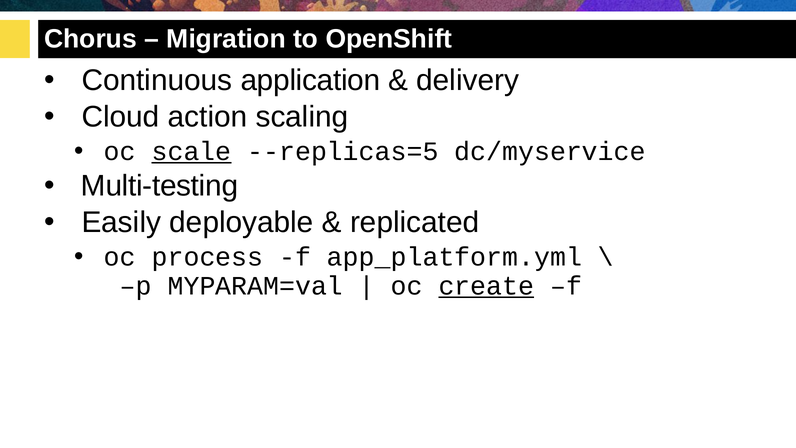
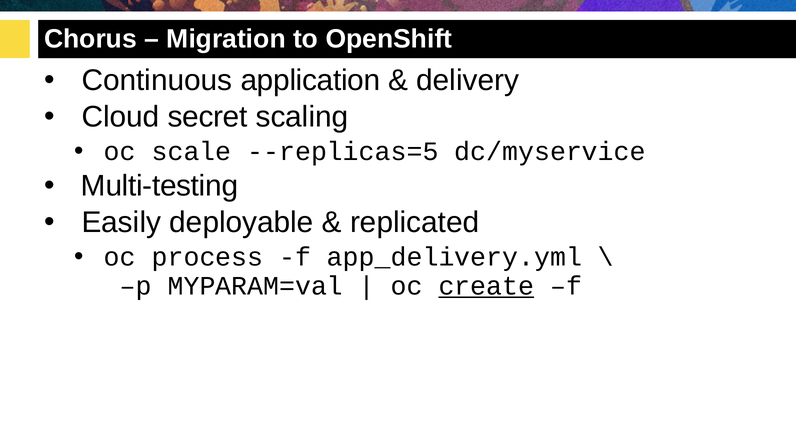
action: action -> secret (208, 117)
scale underline: present -> none (192, 151)
app_platform.yml: app_platform.yml -> app_delivery.yml (454, 257)
